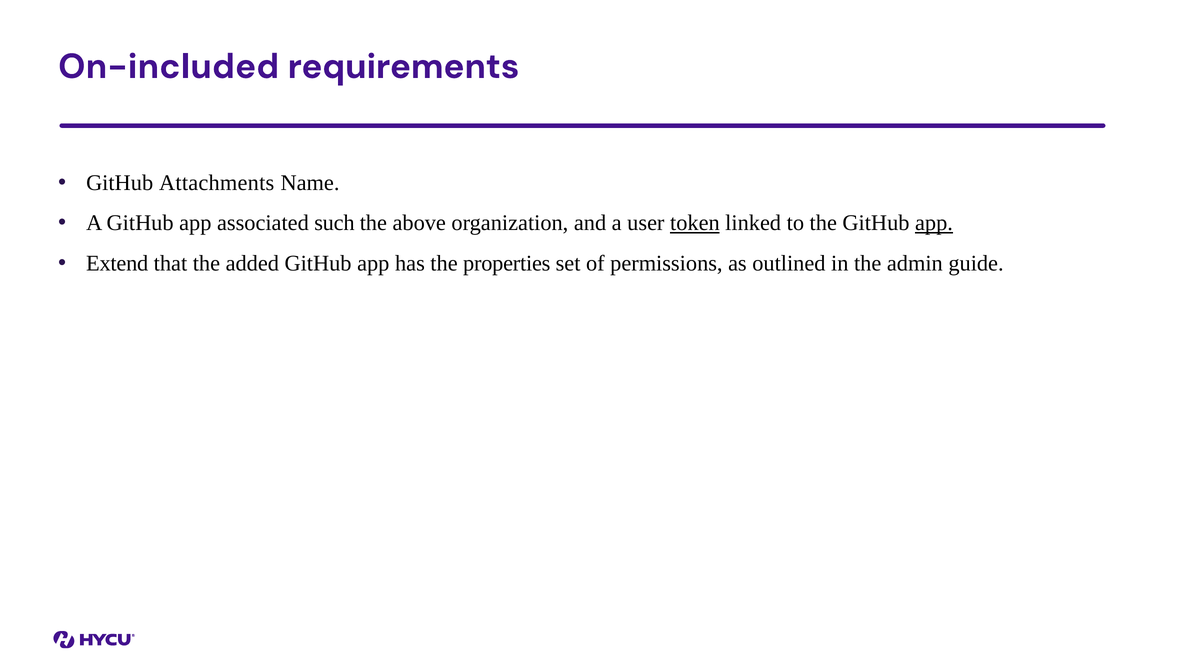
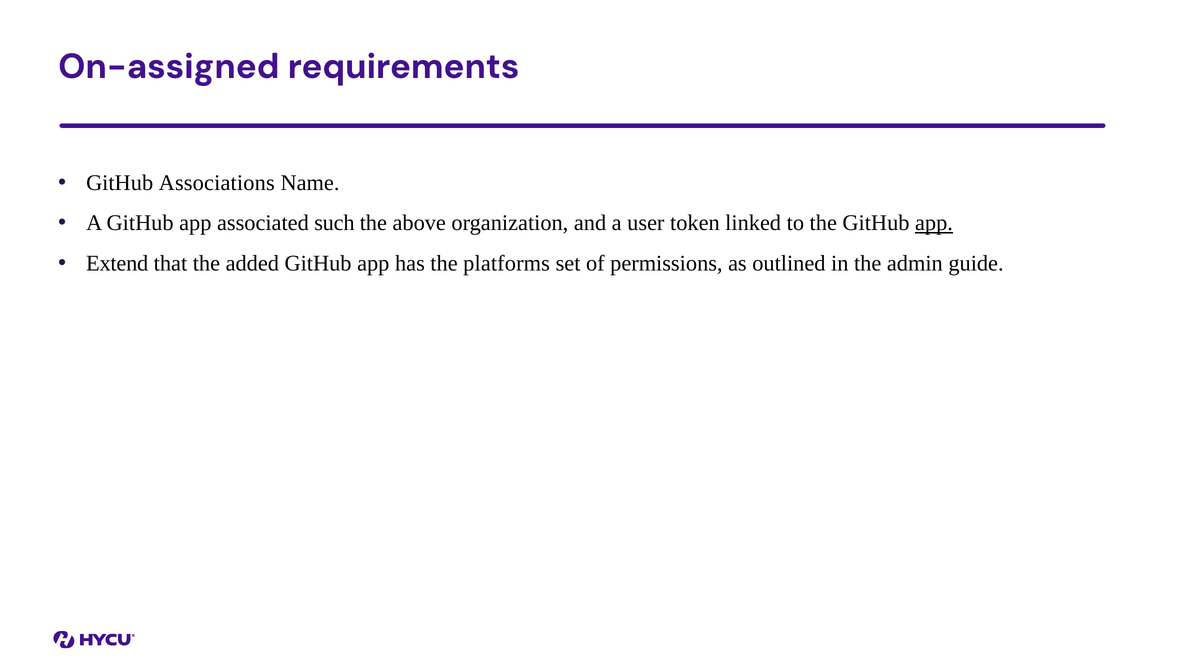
On-included: On-included -> On-assigned (169, 66)
Attachments: Attachments -> Associations (217, 183)
token underline: present -> none (695, 223)
properties: properties -> platforms (507, 263)
